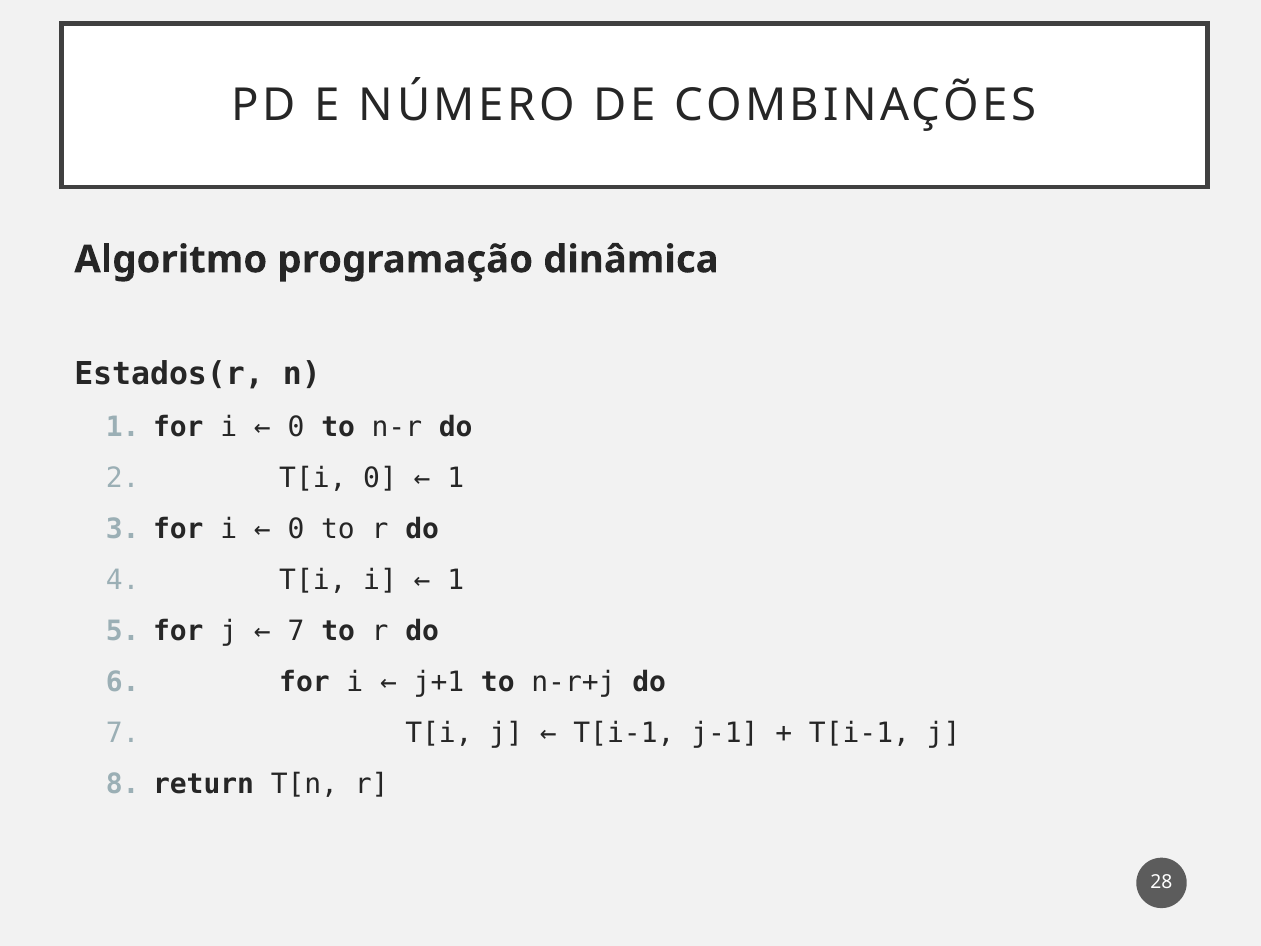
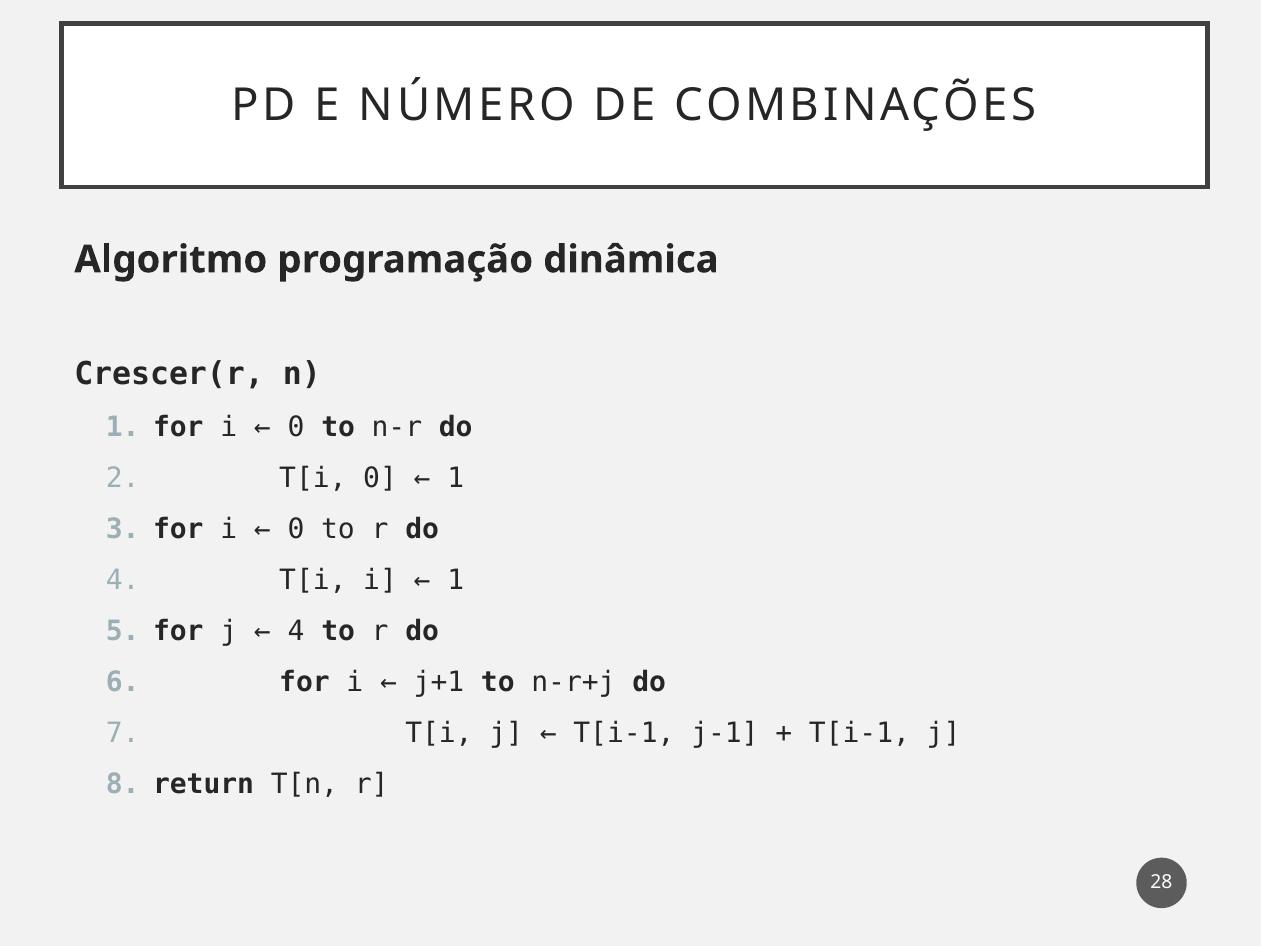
Estados(r: Estados(r -> Crescer(r (169, 374)
7: 7 -> 4 (296, 631)
